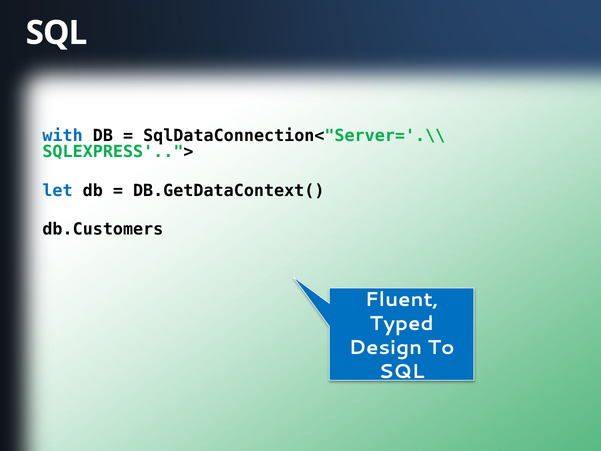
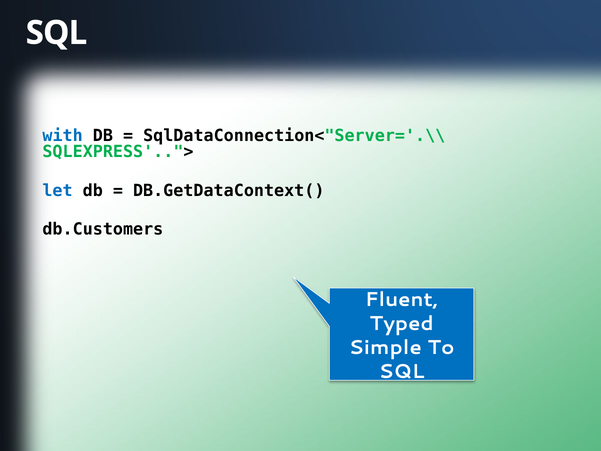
Design: Design -> Simple (385, 347)
